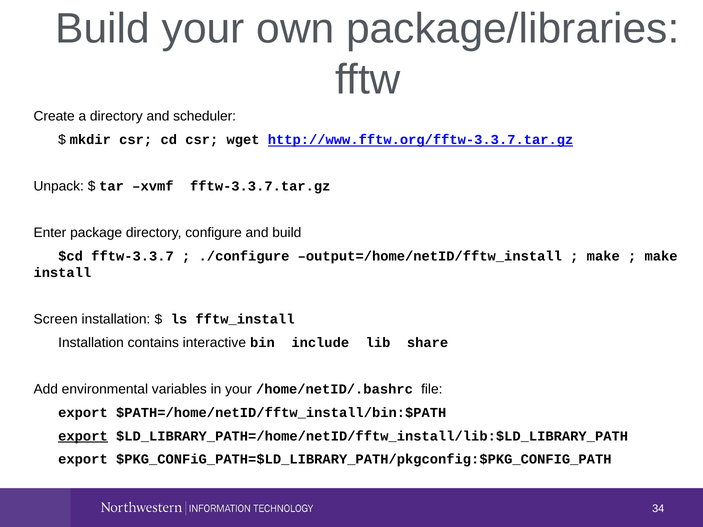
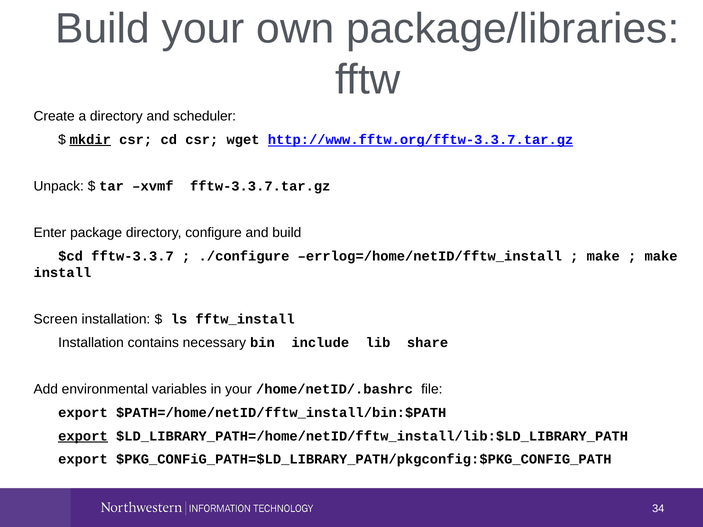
mkdir underline: none -> present (90, 140)
output=/home/netID/fftw_install: output=/home/netID/fftw_install -> errlog=/home/netID/fftw_install (430, 256)
interactive: interactive -> necessary (214, 343)
